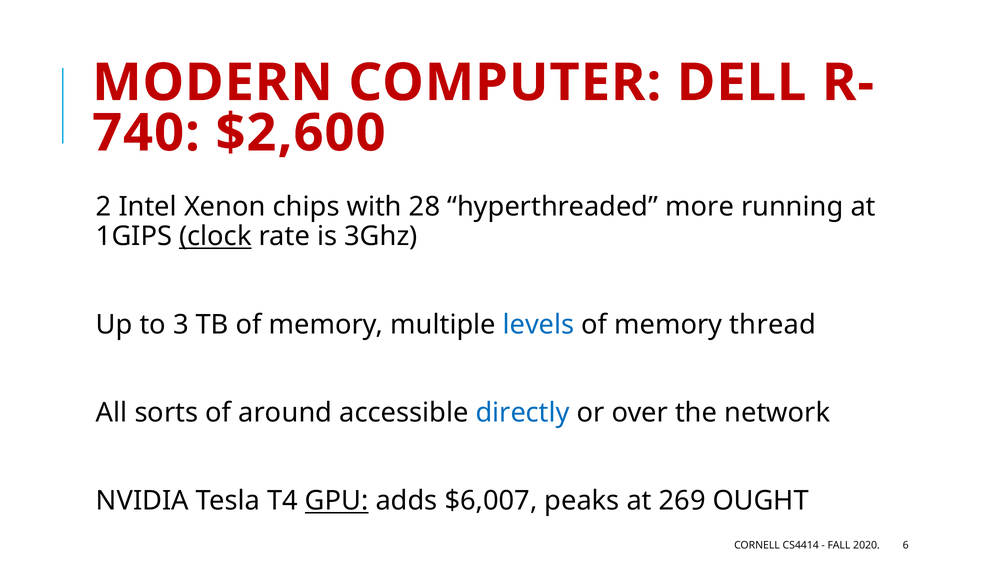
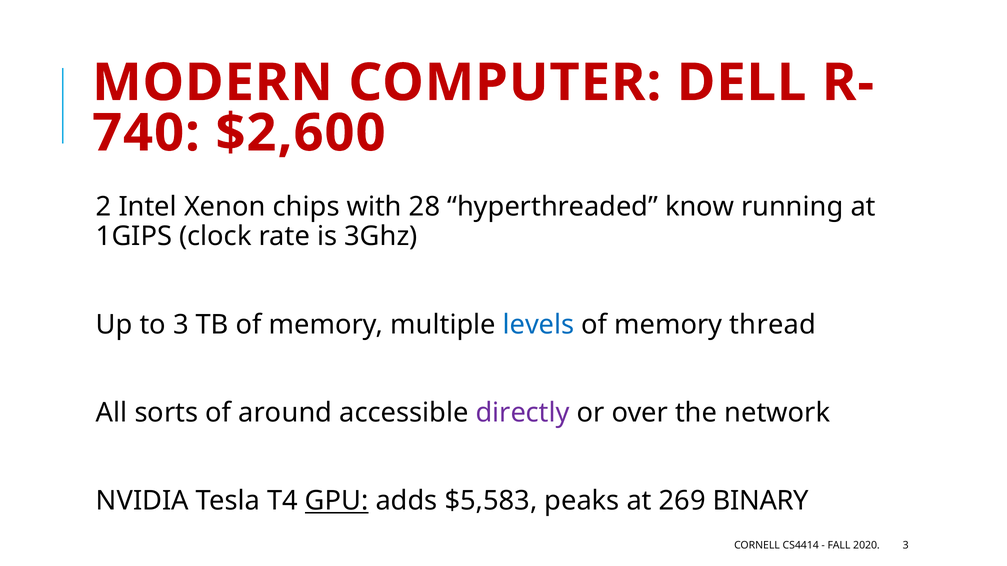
more: more -> know (700, 207)
clock underline: present -> none (215, 237)
directly colour: blue -> purple (523, 413)
$6,007: $6,007 -> $5,583 (491, 501)
OUGHT: OUGHT -> BINARY (761, 501)
2020 6: 6 -> 3 (906, 546)
